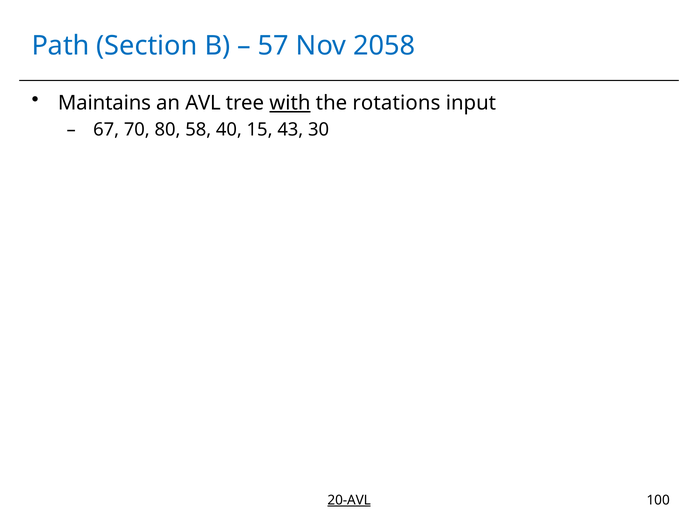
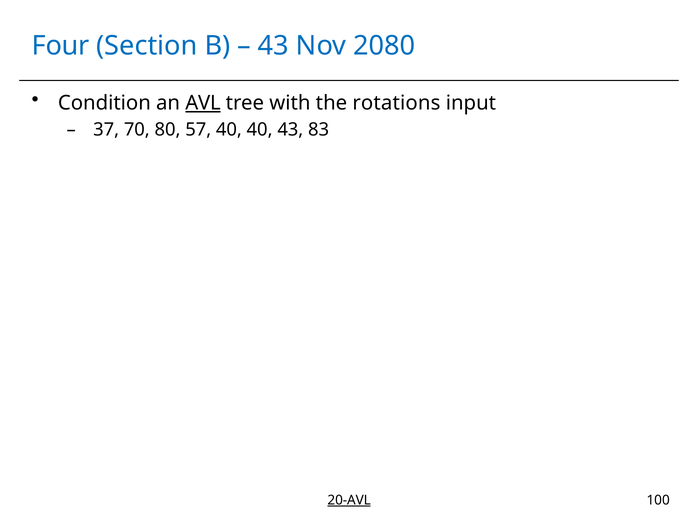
Path: Path -> Four (61, 46)
57: 57 -> 43 (273, 46)
2058: 2058 -> 2080 (384, 46)
Maintains: Maintains -> Condition (104, 103)
AVL underline: none -> present (203, 103)
with underline: present -> none (290, 103)
67: 67 -> 37 (106, 130)
58: 58 -> 57 (198, 130)
40 15: 15 -> 40 (260, 130)
30: 30 -> 83 (319, 130)
